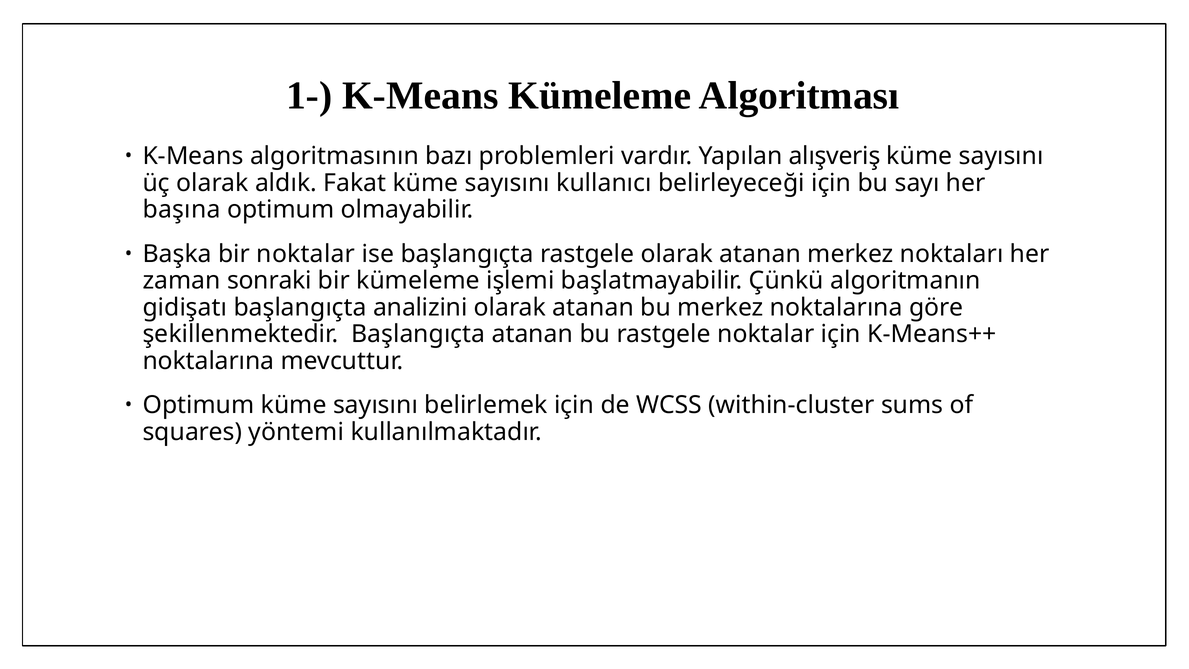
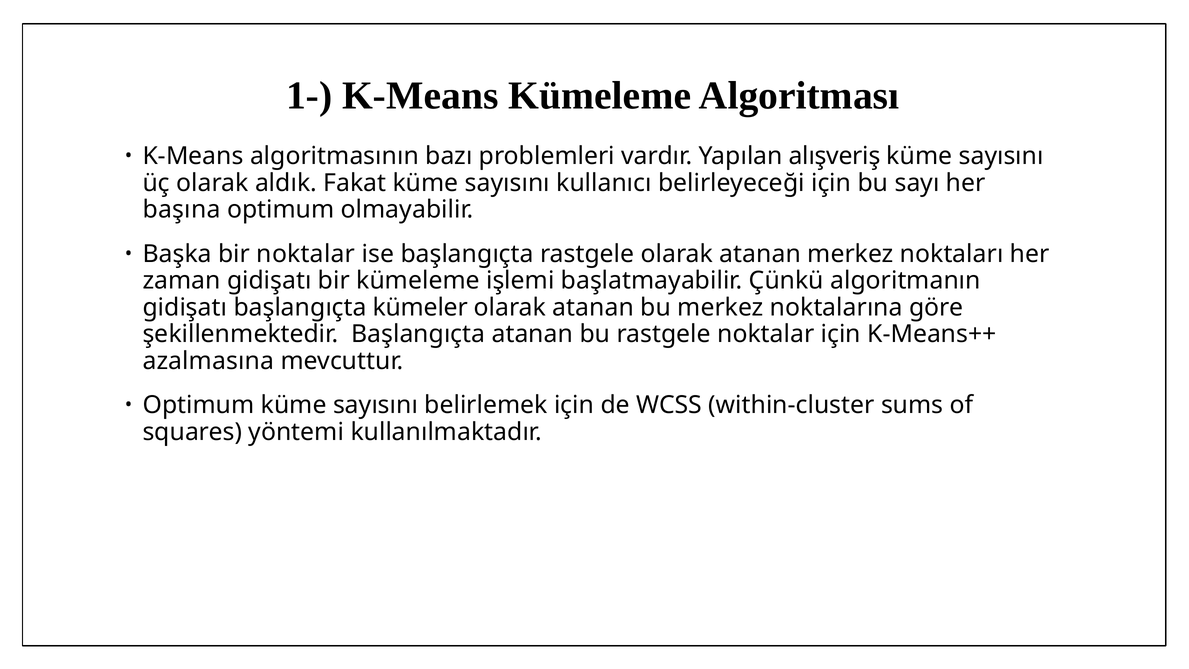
zaman sonraki: sonraki -> gidişatı (269, 281)
analizini: analizini -> kümeler (420, 307)
noktalarına: noktalarına -> azalmasına (208, 361)
